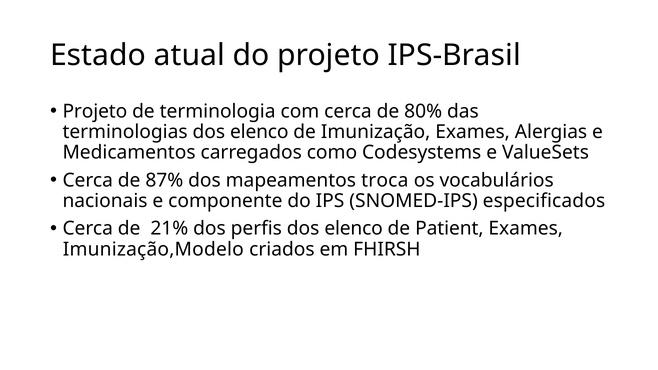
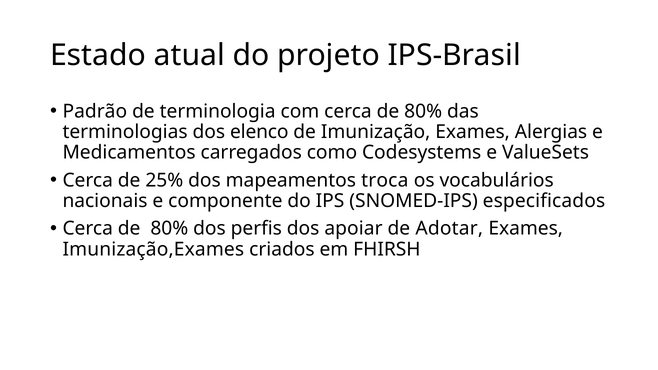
Projeto: Projeto -> Padrão (95, 111)
87%: 87% -> 25% (164, 180)
21%: 21% -> 80% (169, 229)
perfis dos elenco: elenco -> apoiar (353, 229)
Patient: Patient -> Adotar (449, 229)
Imunização,Modelo: Imunização,Modelo -> Imunização,Exames (153, 249)
